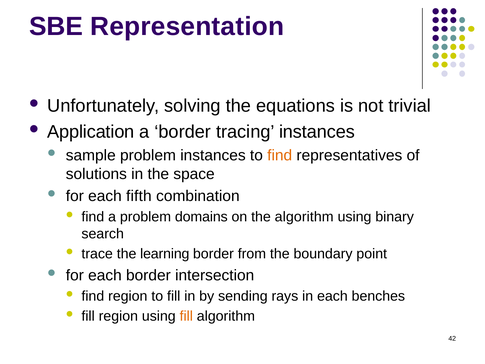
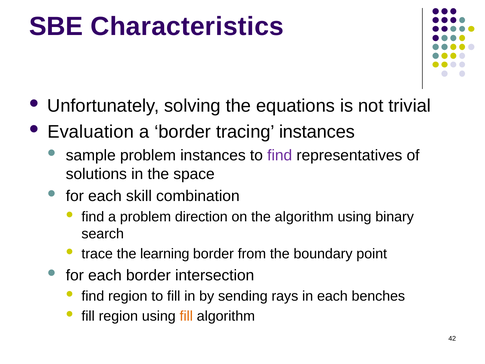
Representation: Representation -> Characteristics (187, 27)
Application: Application -> Evaluation (91, 132)
find colour: orange -> purple (280, 155)
fifth: fifth -> skill (139, 196)
domains: domains -> direction (201, 217)
